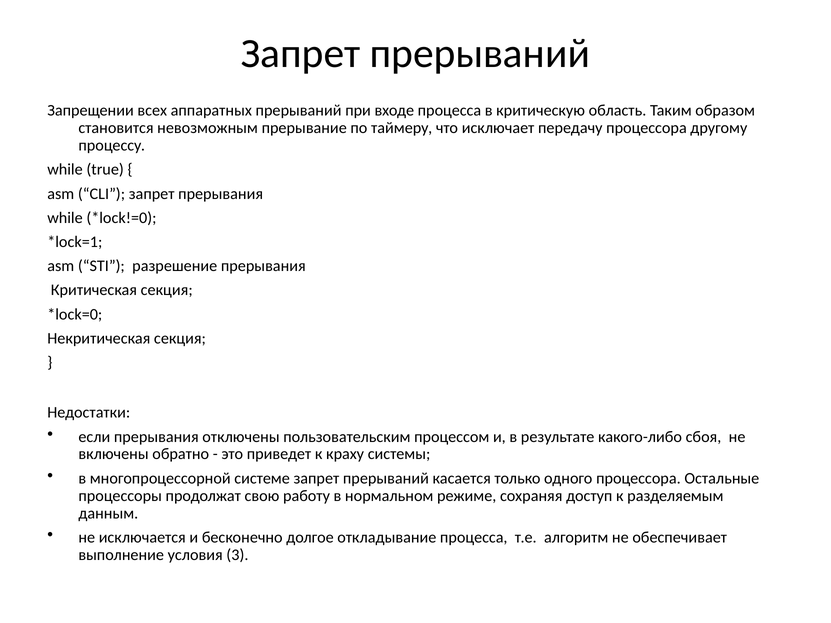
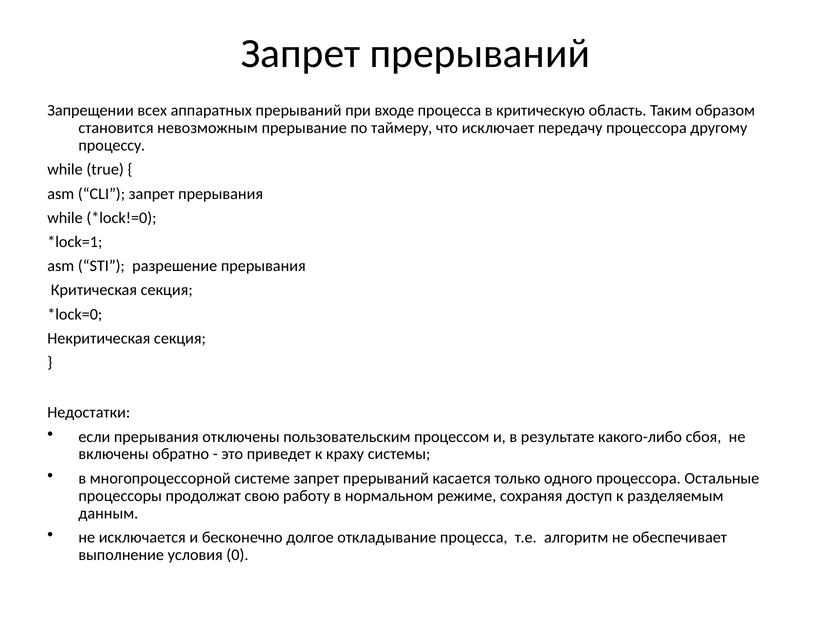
3: 3 -> 0 (237, 555)
